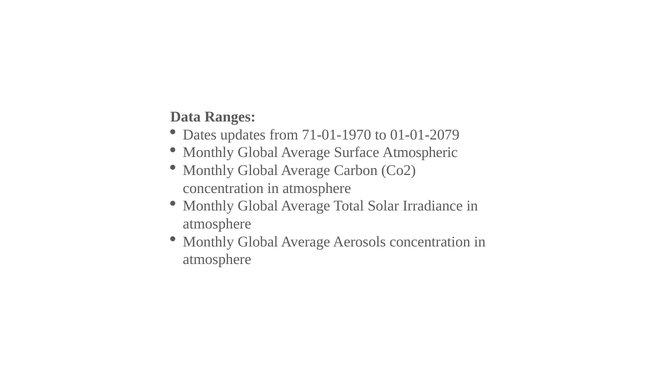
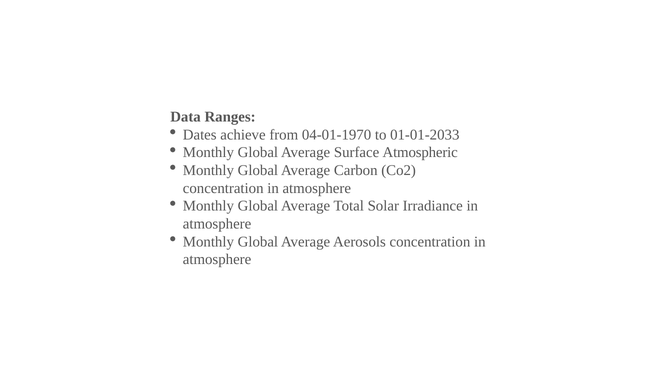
updates: updates -> achieve (243, 135)
71-01-1970: 71-01-1970 -> 04-01-1970 (337, 135)
01-01-2079: 01-01-2079 -> 01-01-2033 (425, 135)
